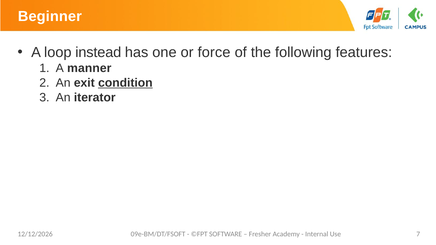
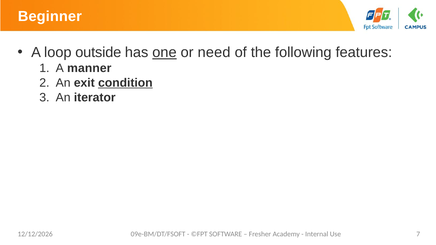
instead: instead -> outside (98, 53)
one underline: none -> present (164, 53)
force: force -> need (214, 53)
